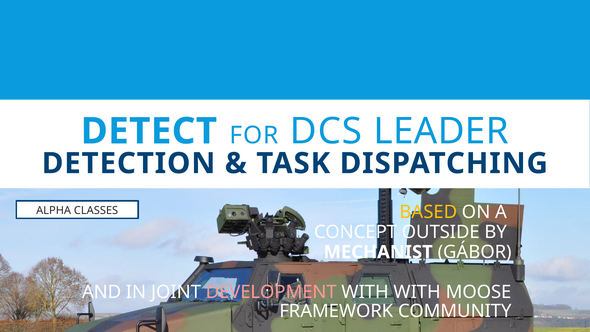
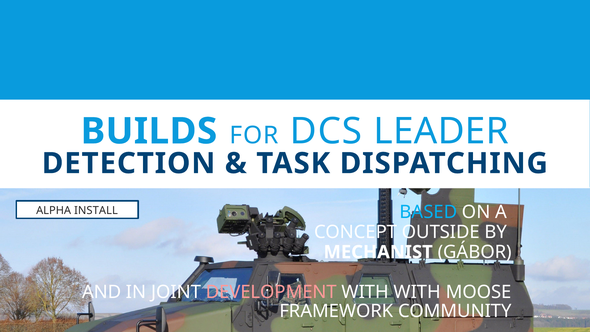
DETECT: DETECT -> BUILDS (149, 131)
BASED colour: yellow -> light blue (428, 212)
CLASSES: CLASSES -> INSTALL (96, 210)
